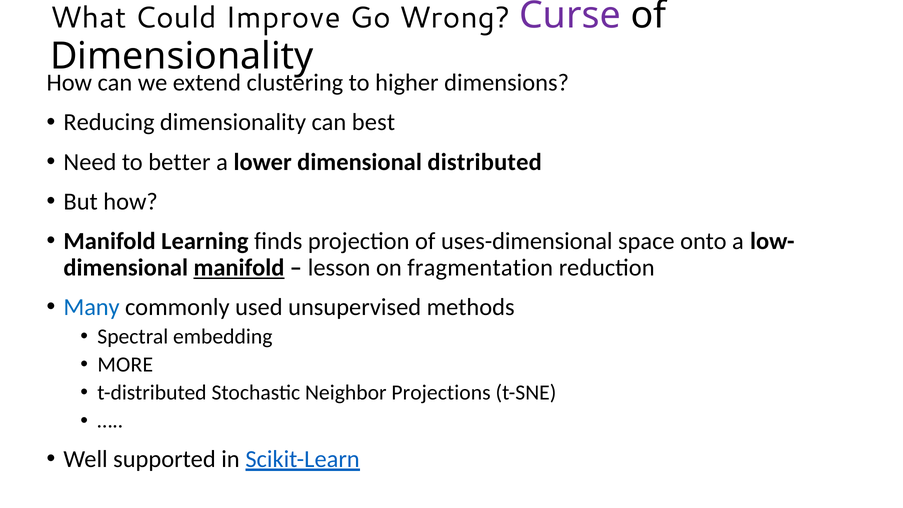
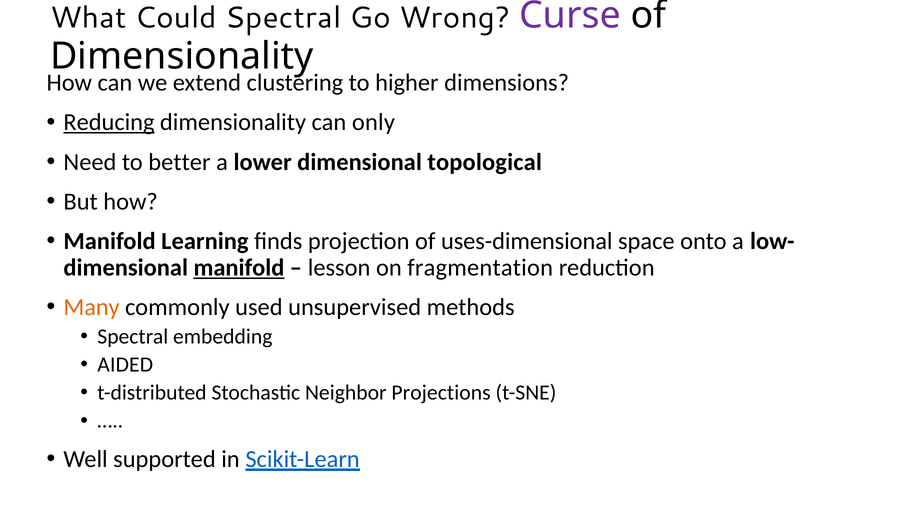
Could Improve: Improve -> Spectral (283, 18)
Reducing underline: none -> present (109, 122)
best: best -> only (373, 122)
distributed: distributed -> topological (485, 162)
Many colour: blue -> orange (92, 307)
MORE: MORE -> AIDED (125, 365)
